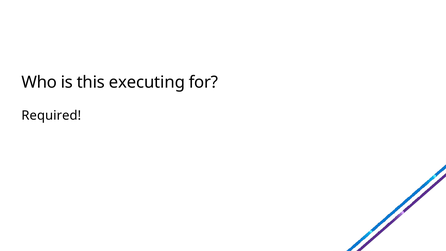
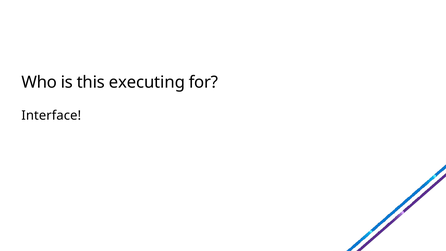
Required: Required -> Interface (51, 115)
